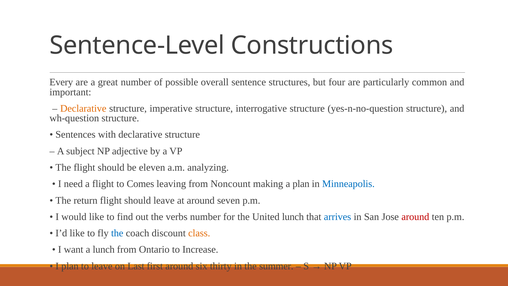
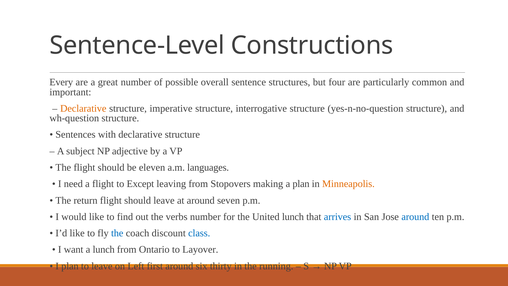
analyzing: analyzing -> languages (208, 167)
Comes: Comes -> Except (140, 184)
Noncount: Noncount -> Stopovers (231, 184)
Minneapolis colour: blue -> orange (348, 184)
around colour: red -> blue (415, 217)
class colour: orange -> blue (199, 233)
Increase: Increase -> Layover (200, 249)
Last: Last -> Left (136, 266)
summer: summer -> running (276, 266)
